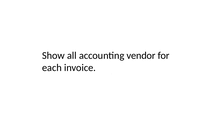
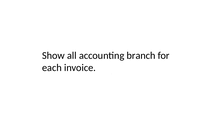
vendor: vendor -> branch (141, 55)
